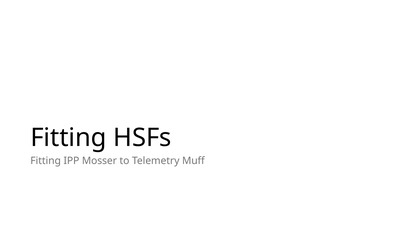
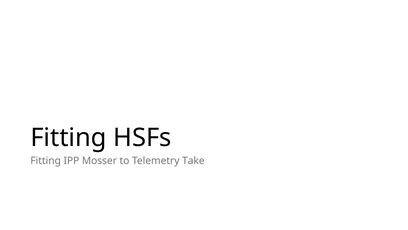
Muff: Muff -> Take (193, 160)
